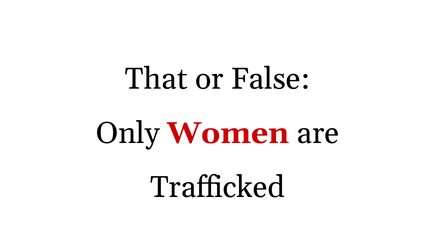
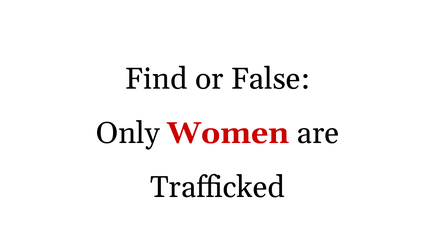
That: That -> Find (156, 79)
